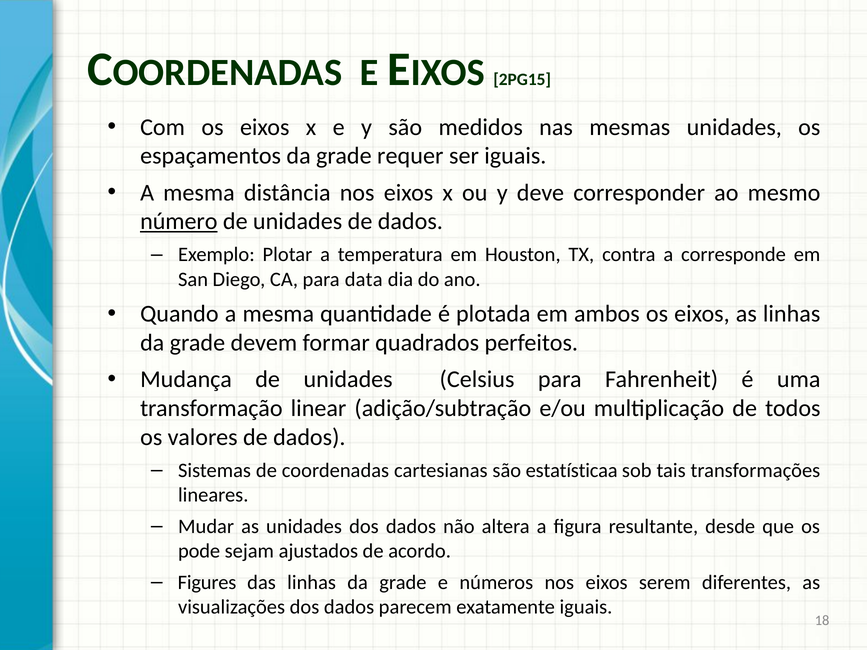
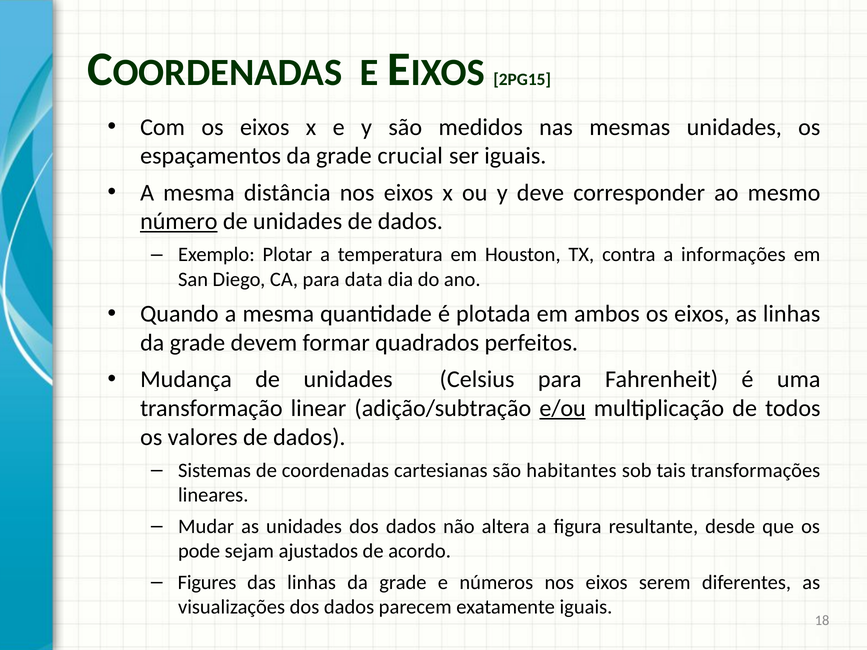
requer: requer -> crucial (410, 156)
corresponde: corresponde -> informações (733, 255)
e/ou underline: none -> present (563, 409)
estatísticaa: estatísticaa -> habitantes (571, 471)
